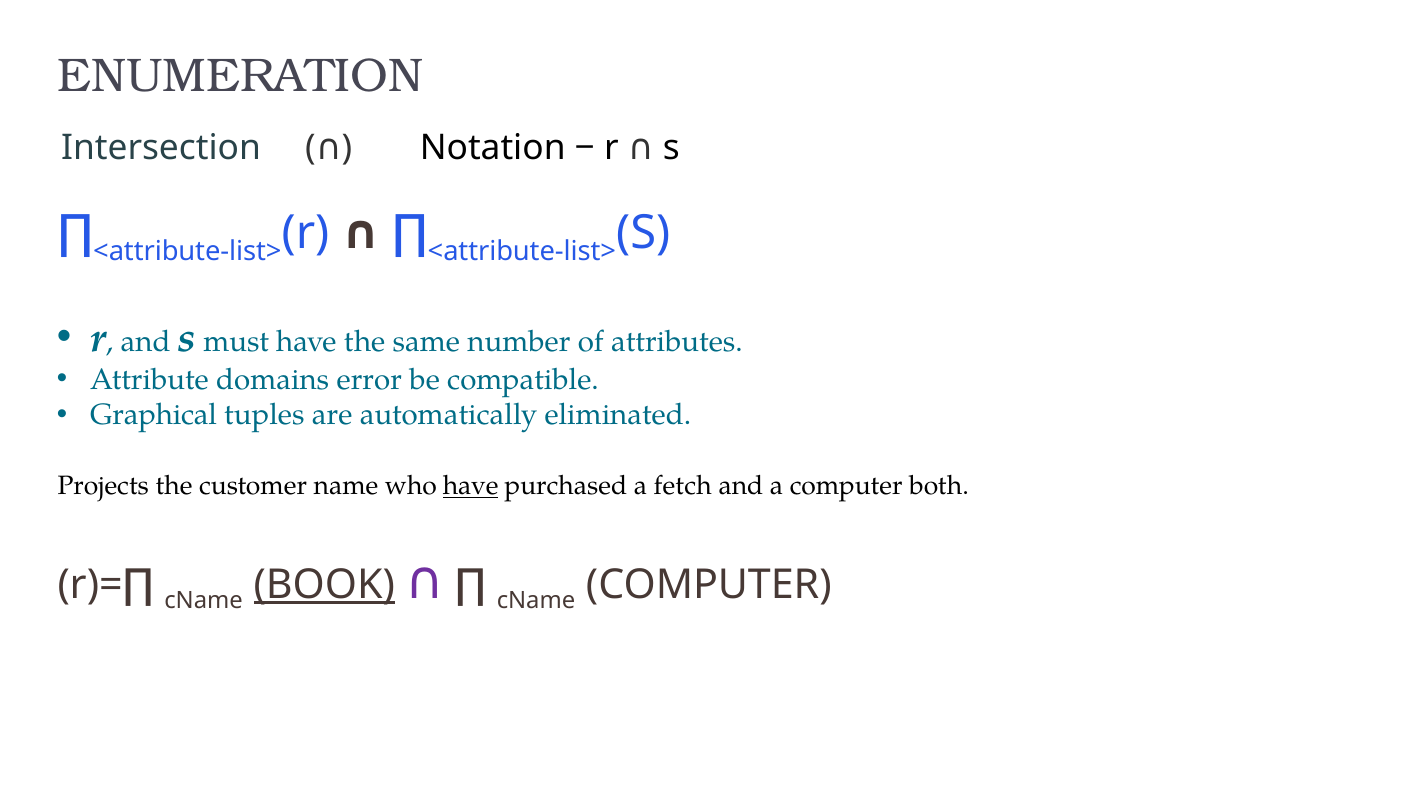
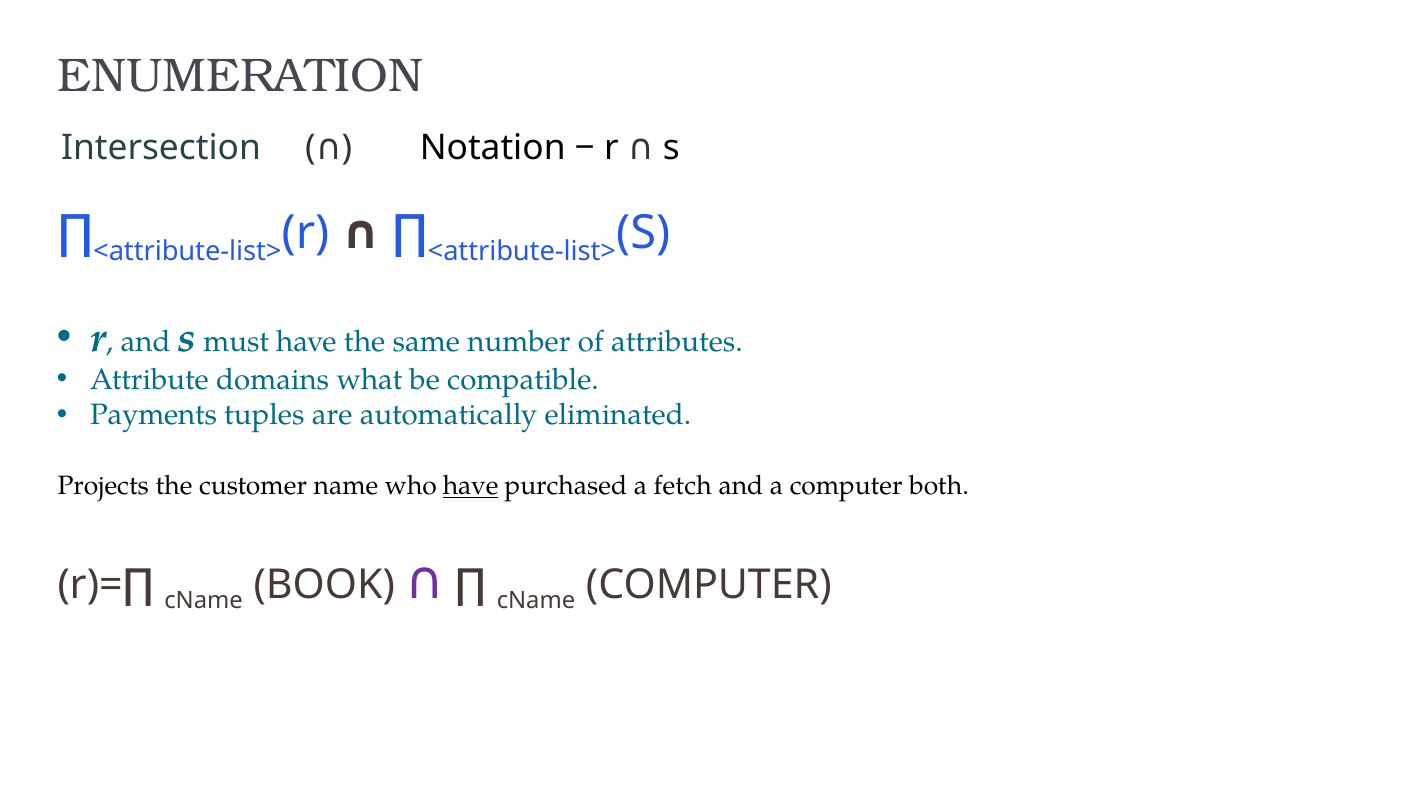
error: error -> what (369, 380)
Graphical: Graphical -> Payments (154, 415)
BOOK underline: present -> none (324, 584)
